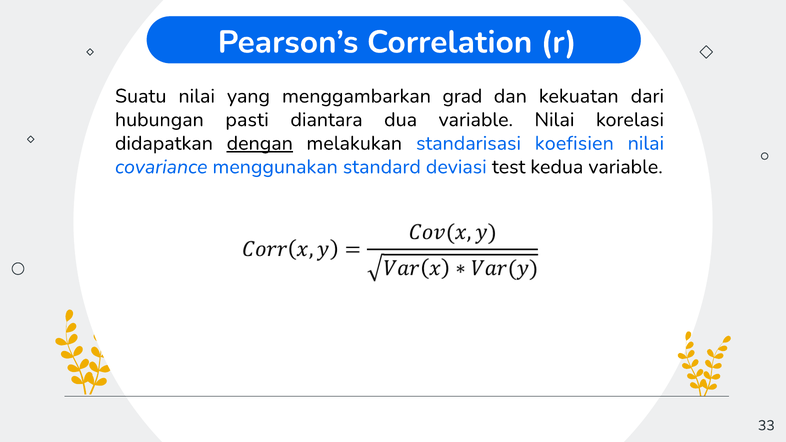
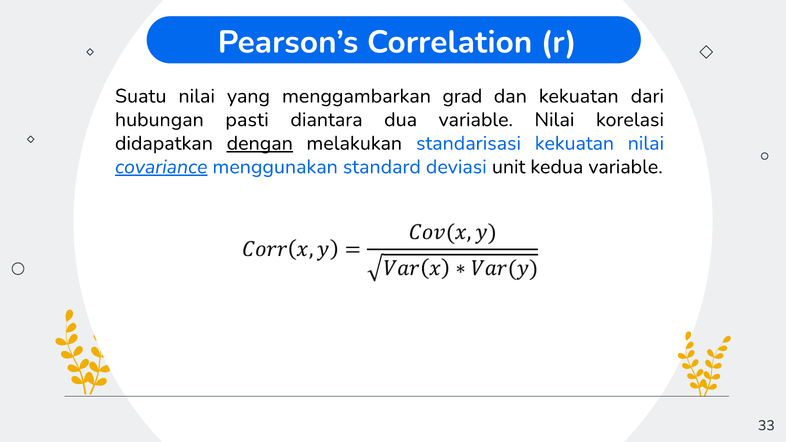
standarisasi koefisien: koefisien -> kekuatan (574, 143)
covariance underline: none -> present (161, 167)
test: test -> unit (509, 167)
